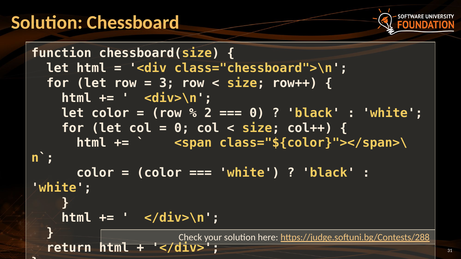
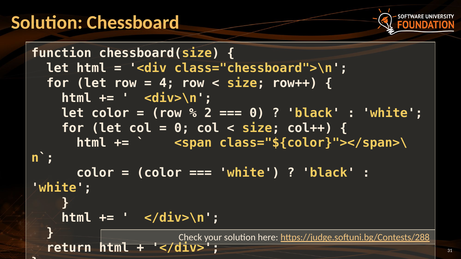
3: 3 -> 4 (167, 83)
